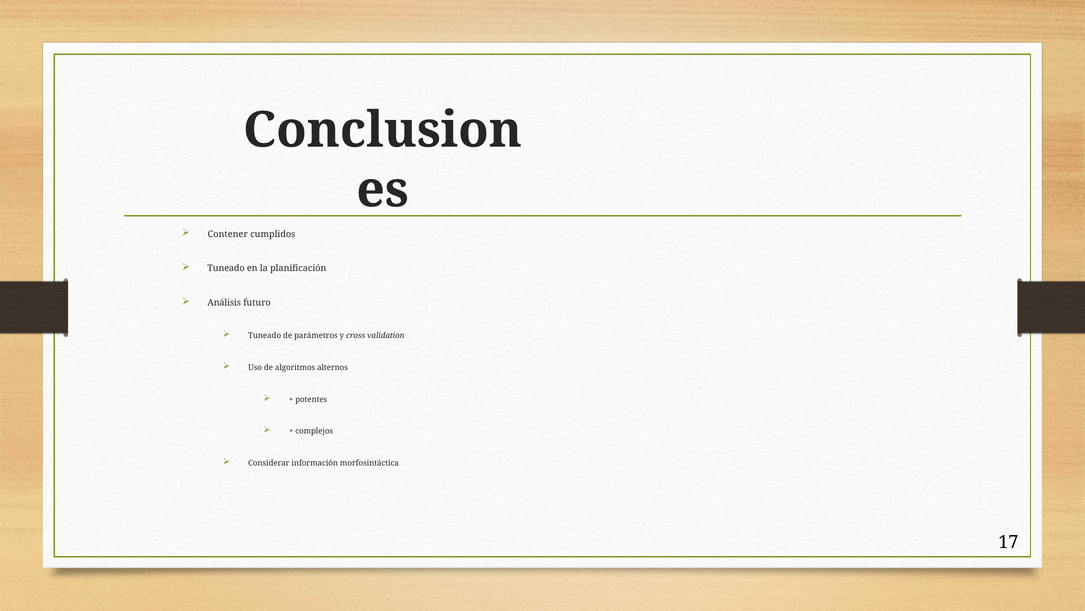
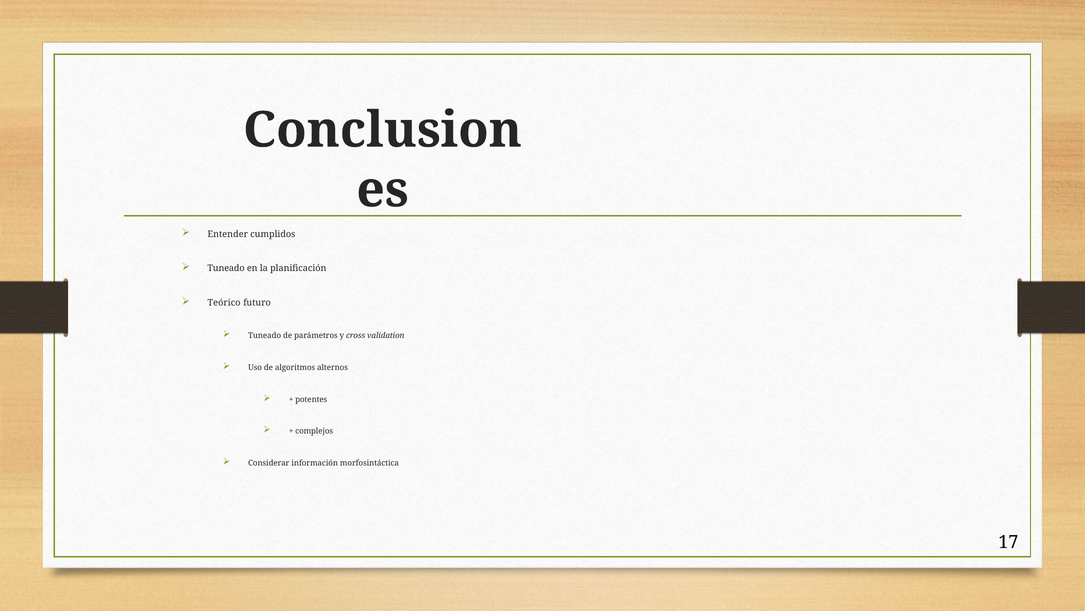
Contener: Contener -> Entender (228, 234)
Análisis: Análisis -> Teórico (224, 303)
